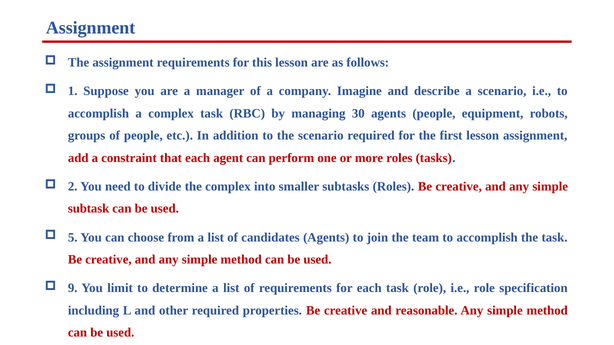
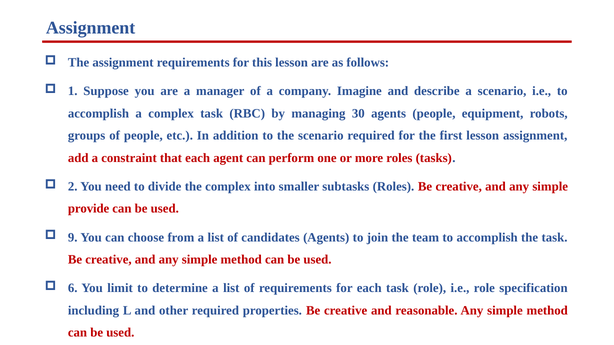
subtask: subtask -> provide (89, 209)
5: 5 -> 9 (73, 238)
9: 9 -> 6 (73, 288)
